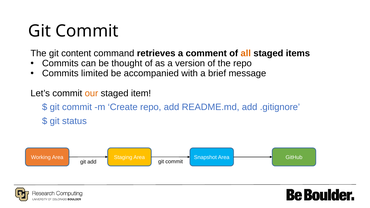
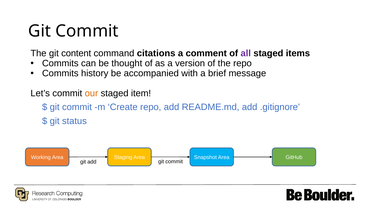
retrieves: retrieves -> citations (156, 53)
all colour: orange -> purple (246, 53)
limited: limited -> history (95, 73)
